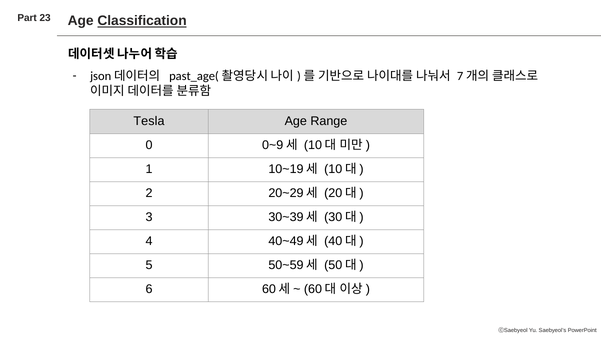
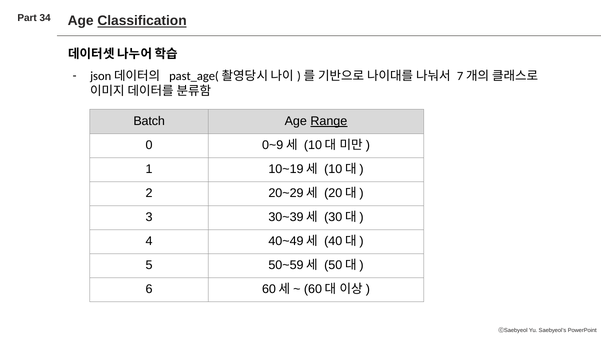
23: 23 -> 34 (45, 18)
Tesla: Tesla -> Batch (149, 121)
Range underline: none -> present (329, 121)
